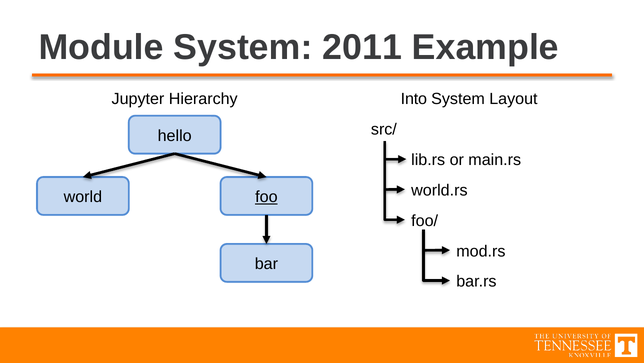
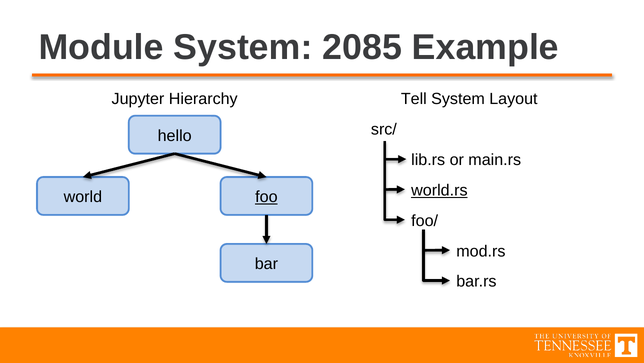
2011: 2011 -> 2085 (362, 47)
Into: Into -> Tell (414, 99)
world.rs underline: none -> present (439, 190)
